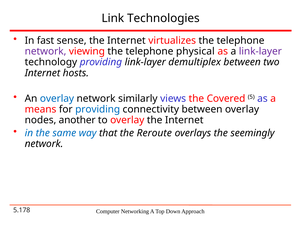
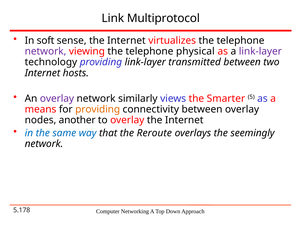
Technologies: Technologies -> Multiprotocol (163, 18)
fast: fast -> soft (46, 41)
demultiplex: demultiplex -> transmitted (195, 62)
overlay colour: blue -> purple (57, 99)
Covered: Covered -> Smarter (226, 99)
providing colour: blue -> orange (98, 110)
